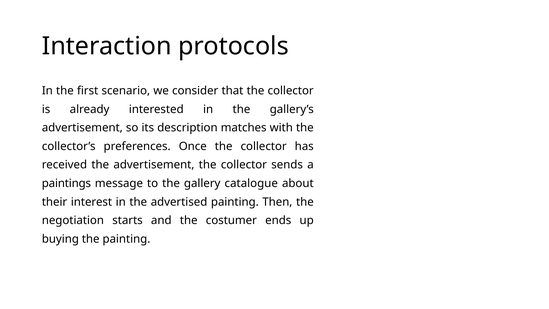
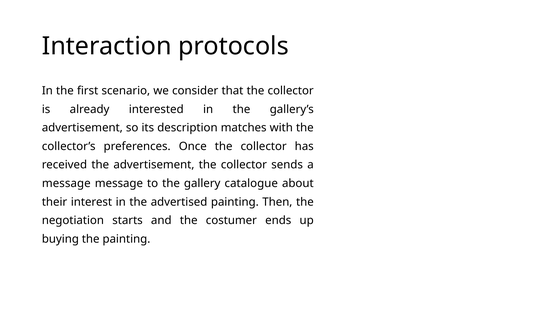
paintings: paintings -> message (66, 183)
